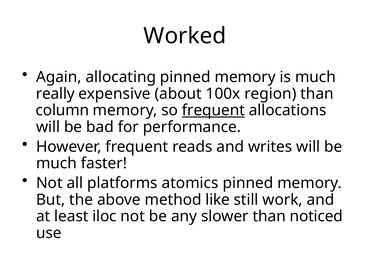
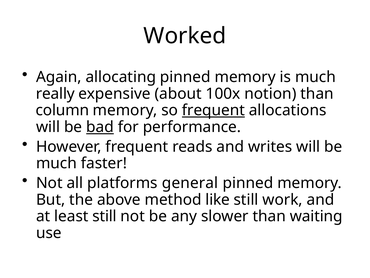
region: region -> notion (270, 94)
bad underline: none -> present (100, 127)
atomics: atomics -> general (190, 183)
least iloc: iloc -> still (105, 216)
noticed: noticed -> waiting (316, 216)
